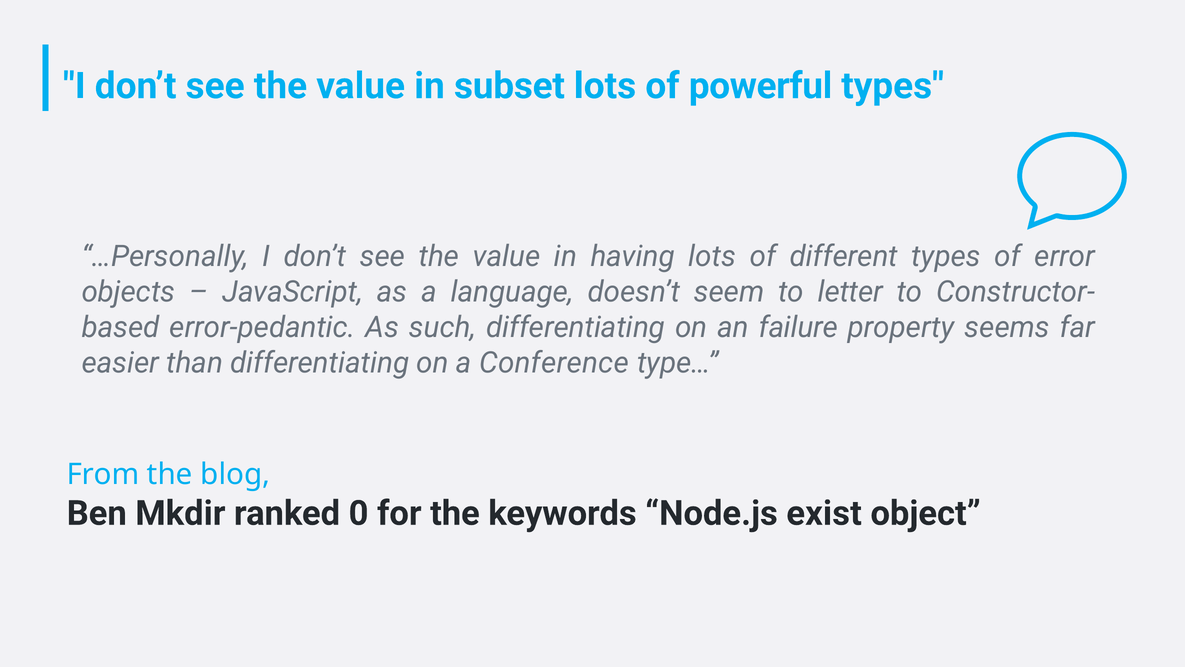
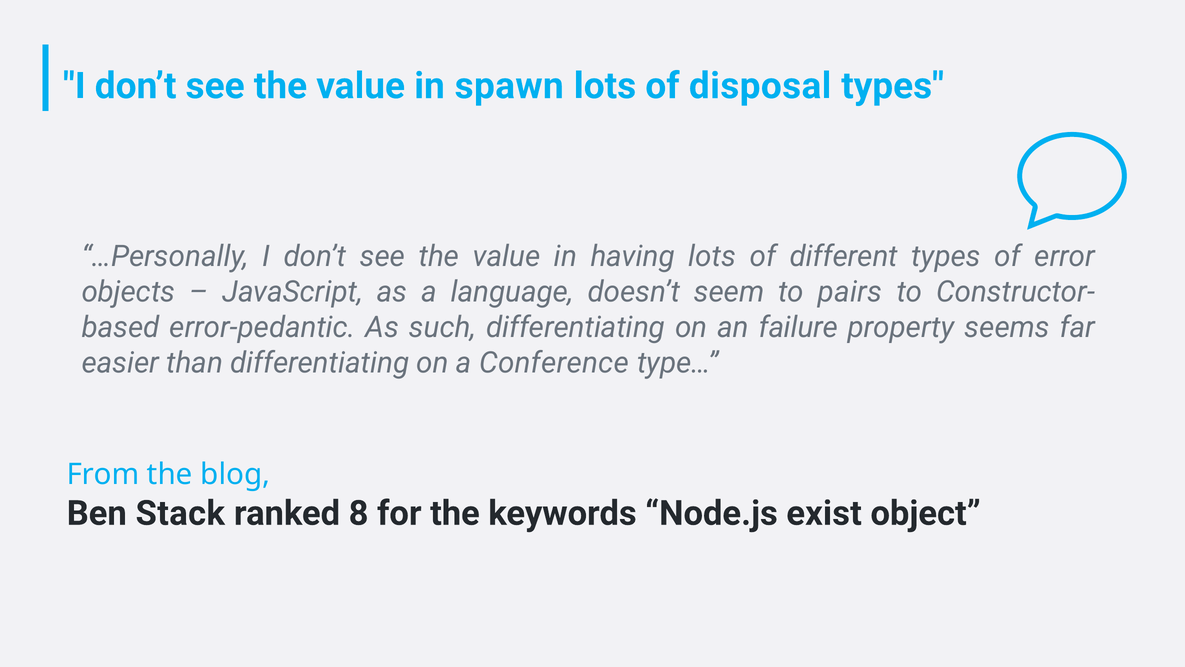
subset: subset -> spawn (509, 86)
powerful: powerful -> disposal (760, 86)
letter: letter -> pairs (850, 292)
Mkdir: Mkdir -> Stack (180, 513)
0: 0 -> 8 (359, 513)
